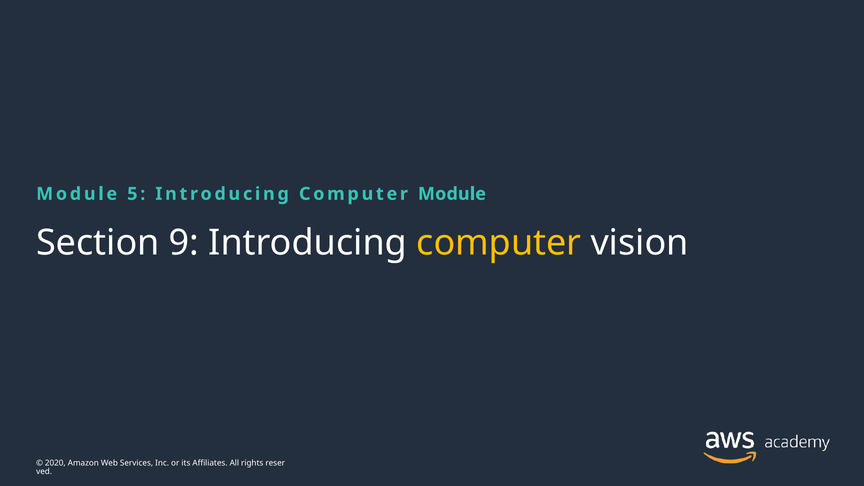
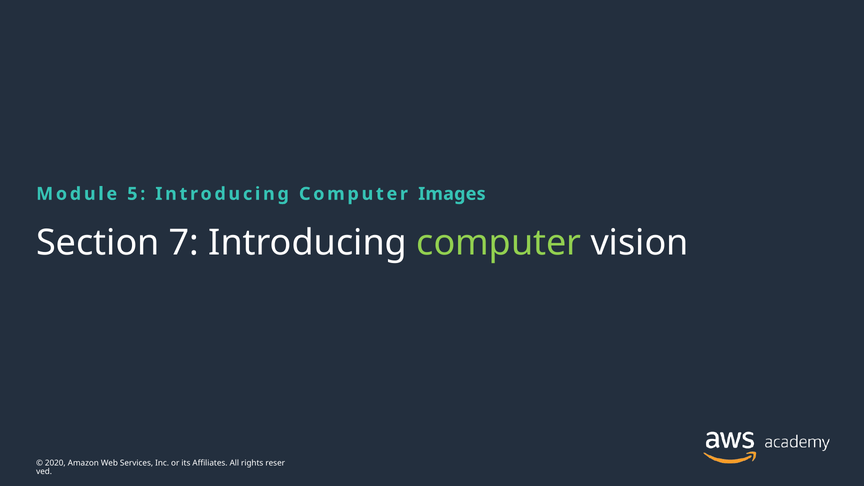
Computer Module: Module -> Images (452, 194)
9: 9 -> 7 (184, 243)
computer colour: yellow -> light green (499, 243)
